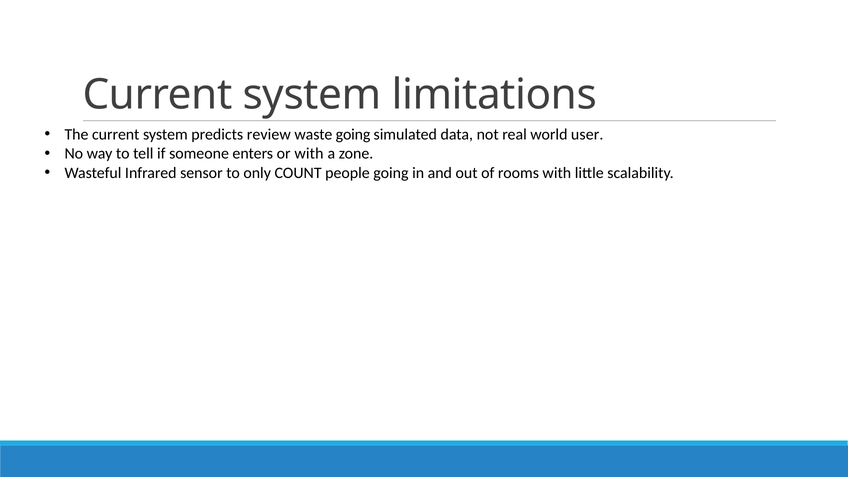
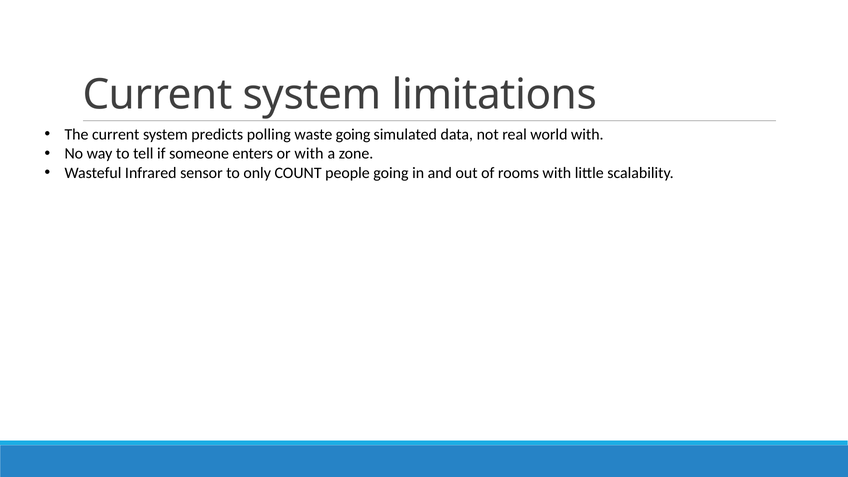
review: review -> polling (269, 135)
world user: user -> with (587, 135)
